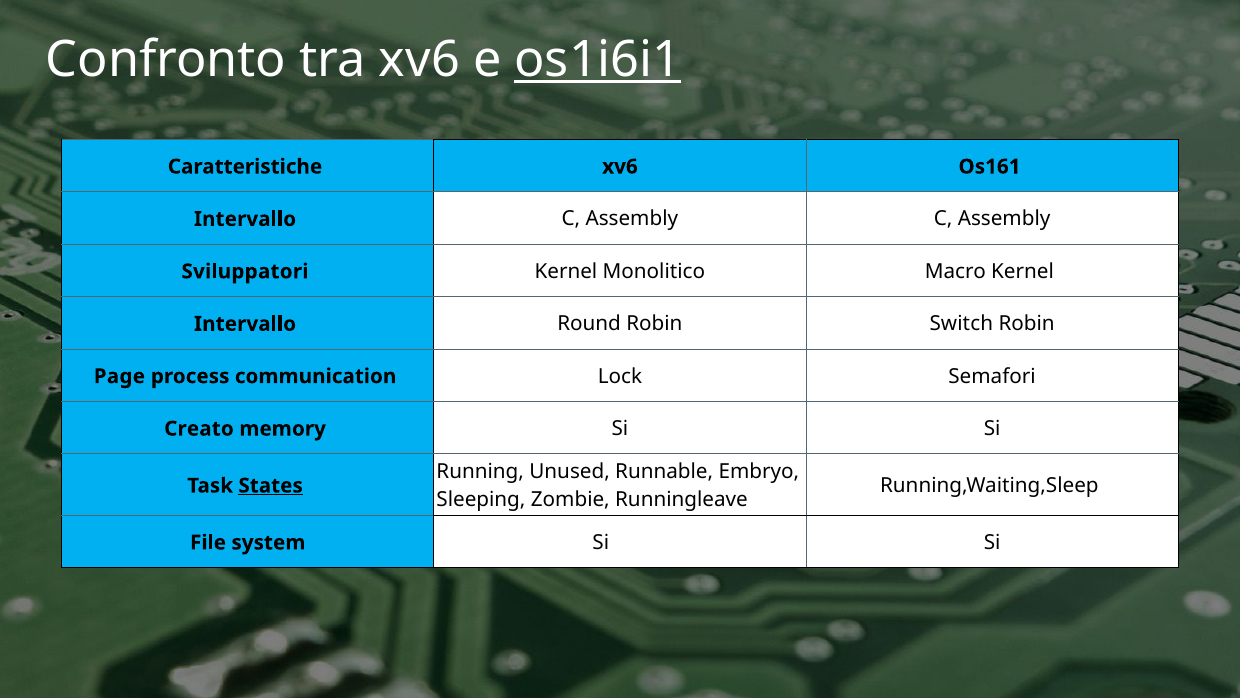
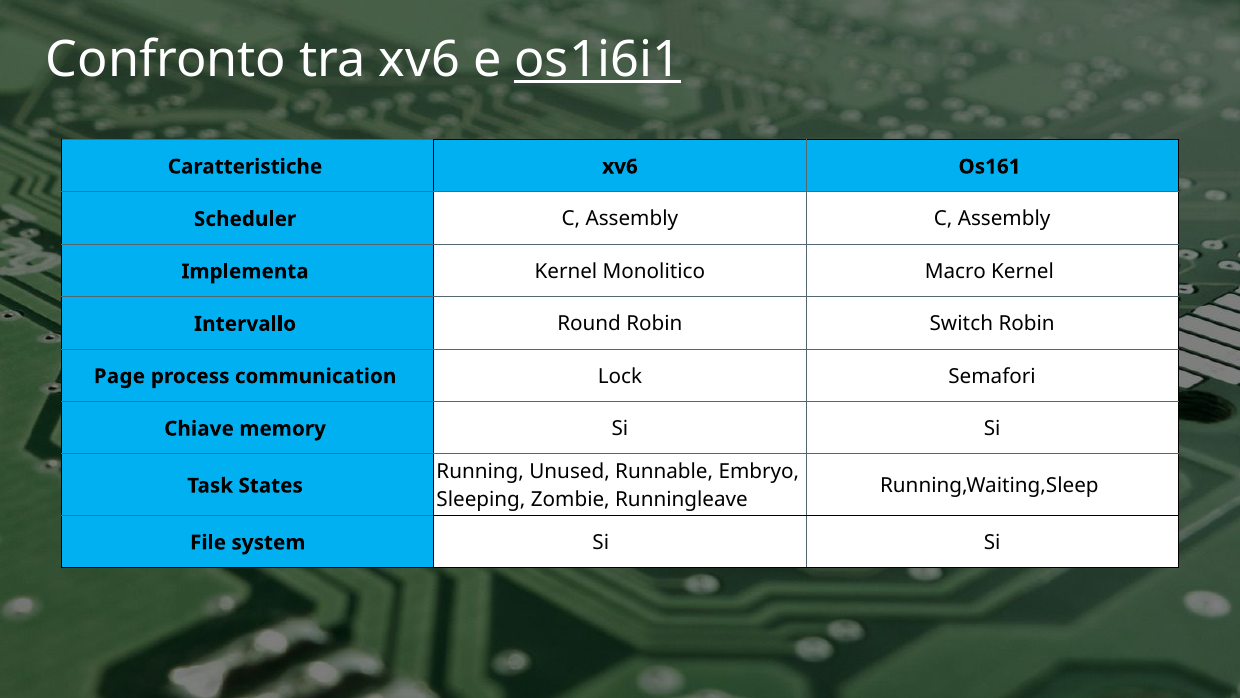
Intervallo: Intervallo -> Scheduler (245, 219)
Sviluppatori: Sviluppatori -> Implementa (245, 271)
Creato: Creato -> Chiave (199, 428)
States underline: present -> none (271, 485)
